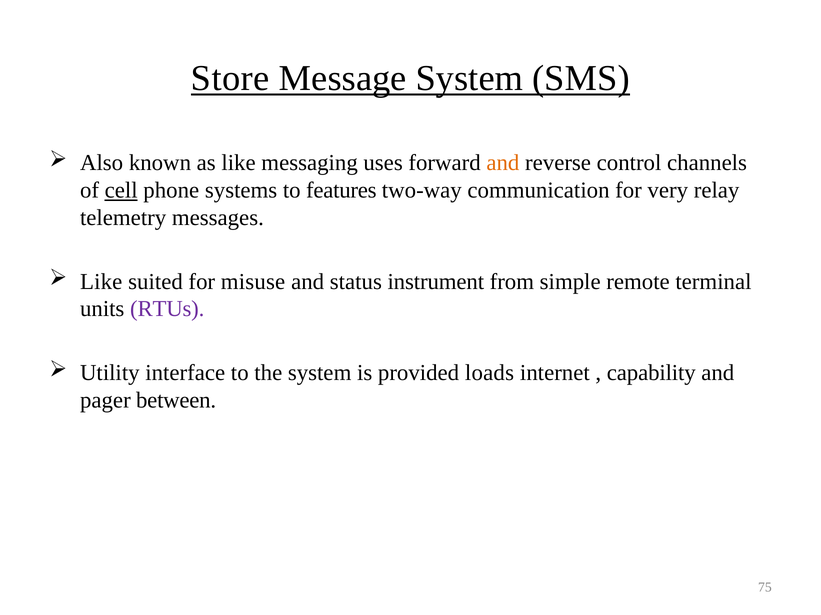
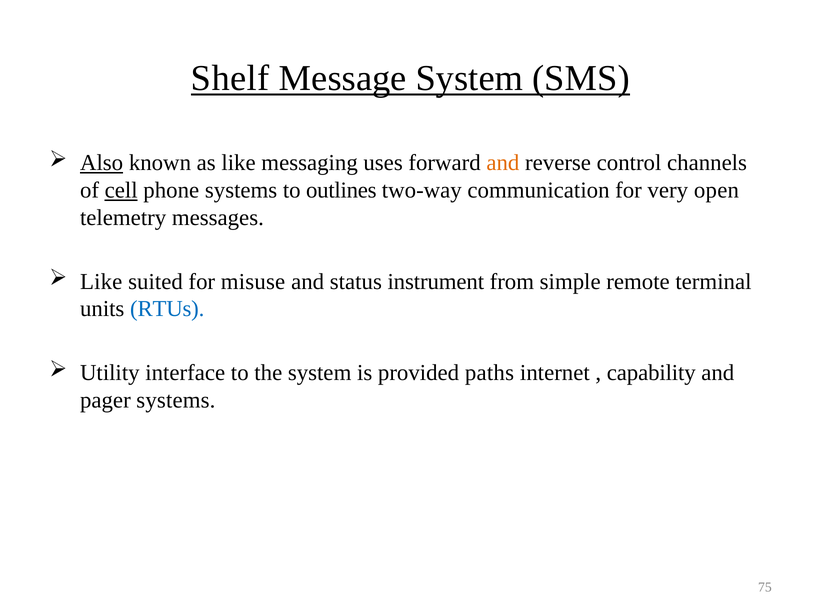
Store: Store -> Shelf (230, 78)
Also underline: none -> present (102, 163)
features: features -> outlines (341, 191)
relay: relay -> open (716, 191)
RTUs colour: purple -> blue (167, 309)
loads: loads -> paths (489, 373)
pager between: between -> systems (176, 401)
